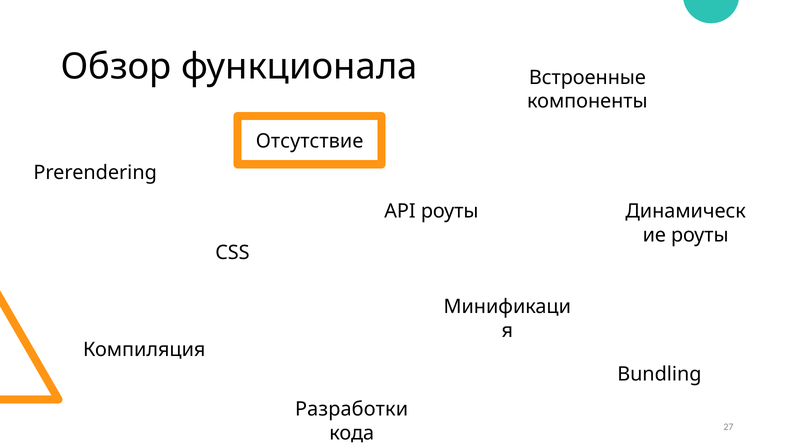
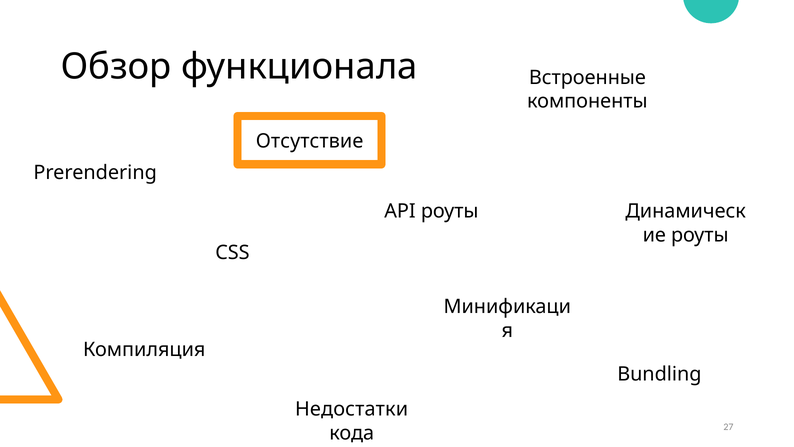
Разработки: Разработки -> Недостатки (352, 409)
